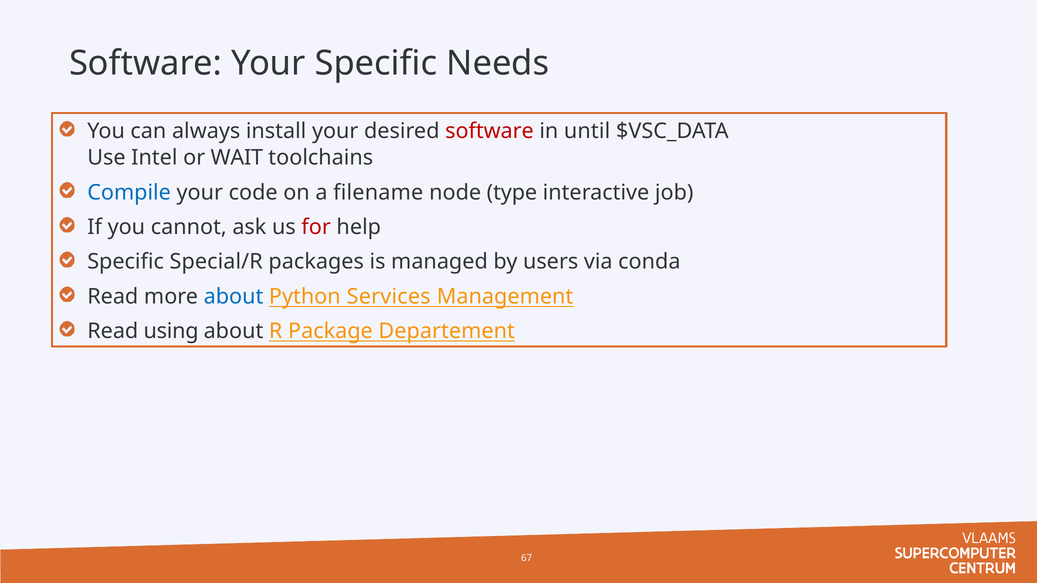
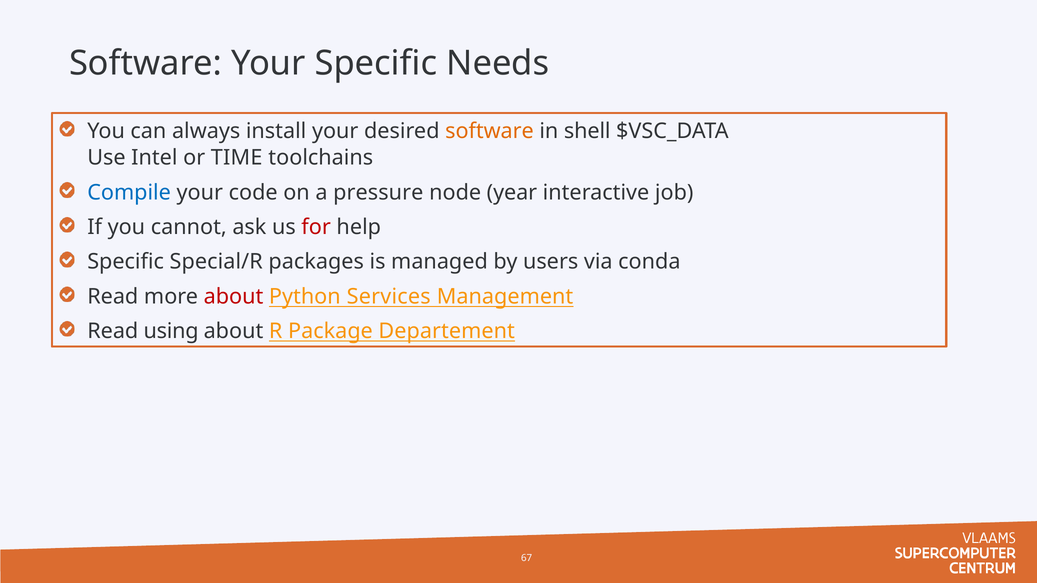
software colour: red -> orange (489, 131)
until: until -> shell (587, 131)
WAIT: WAIT -> TIME (237, 158)
filename: filename -> pressure (378, 193)
type: type -> year (512, 193)
about colour: blue -> red (234, 297)
